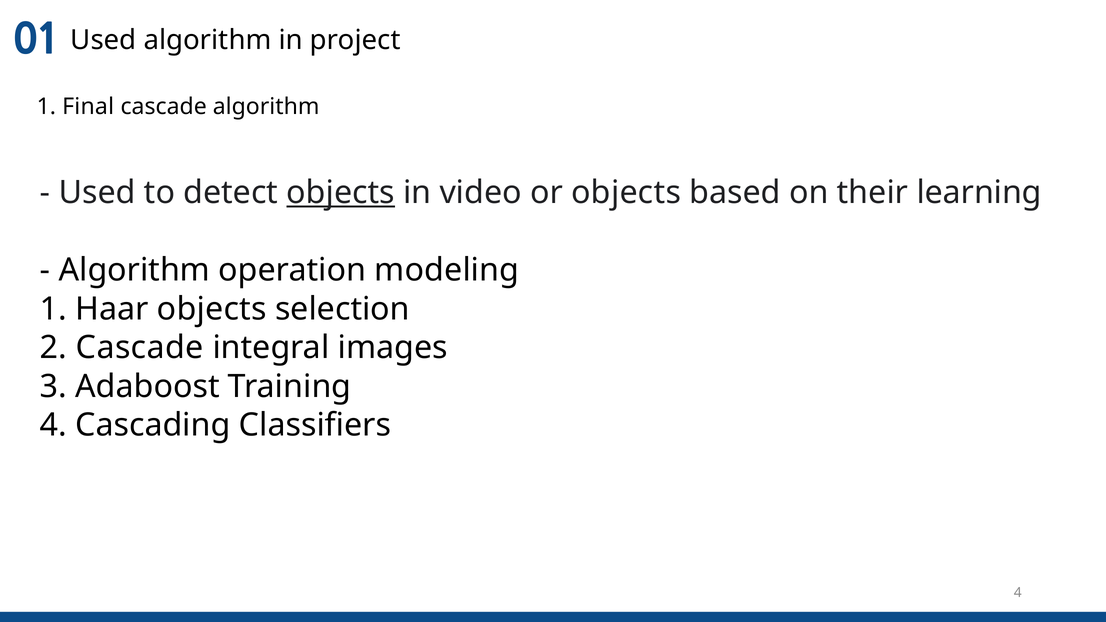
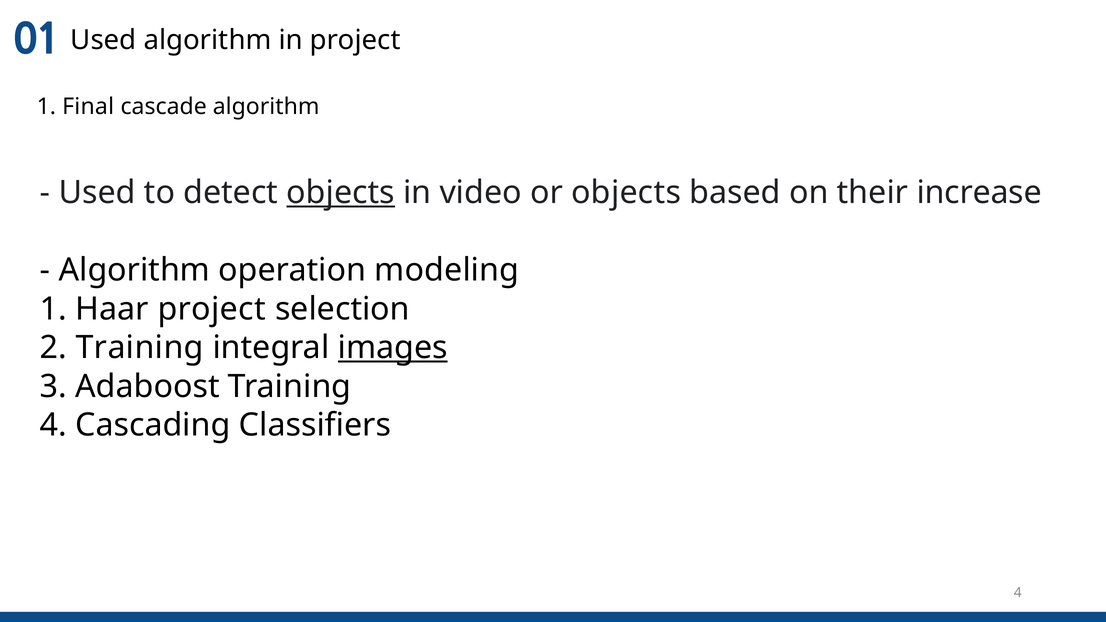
learning: learning -> increase (979, 193)
Haar objects: objects -> project (212, 309)
2 Cascade: Cascade -> Training (140, 348)
images underline: none -> present (393, 348)
